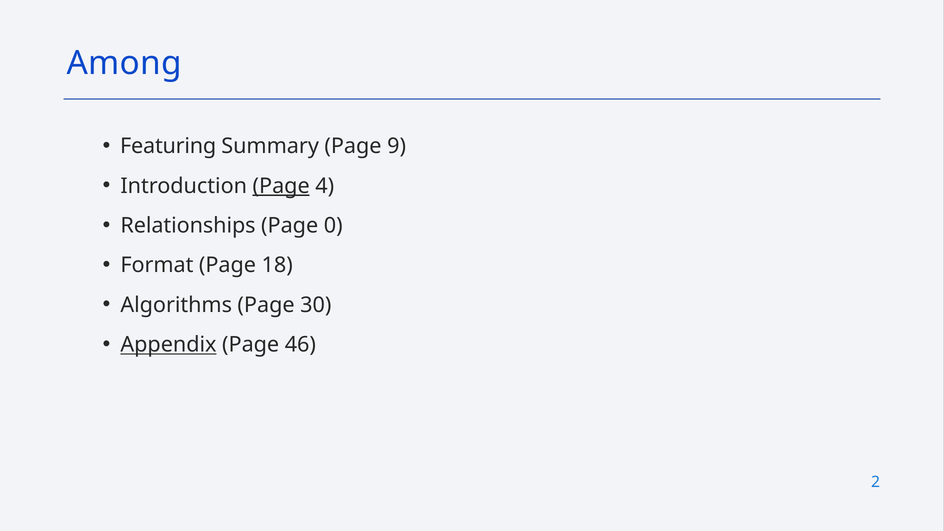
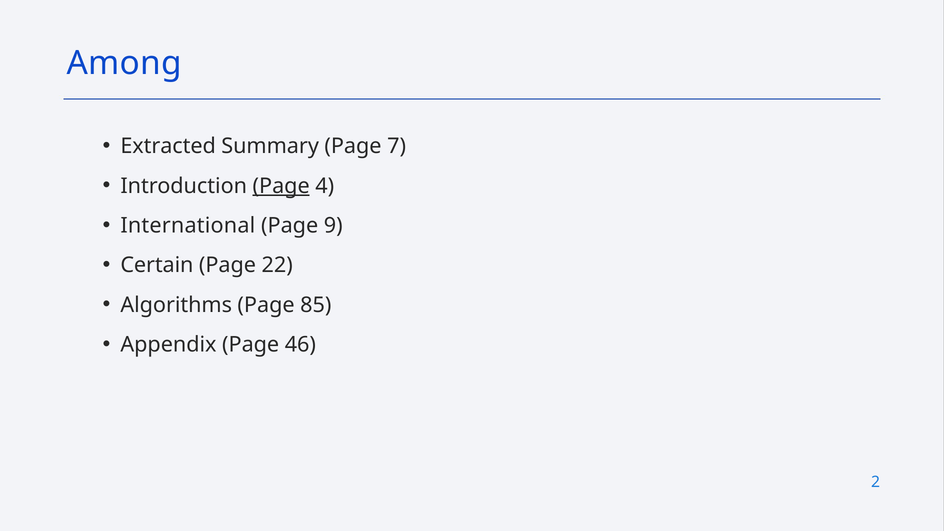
Featuring: Featuring -> Extracted (168, 146)
9: 9 -> 7 (397, 146)
Relationships: Relationships -> International (188, 226)
0: 0 -> 9 (333, 226)
Format: Format -> Certain (157, 265)
18: 18 -> 22 (277, 265)
30: 30 -> 85 (316, 305)
Appendix underline: present -> none (168, 345)
